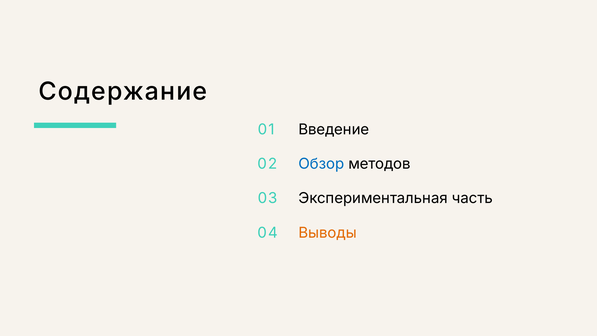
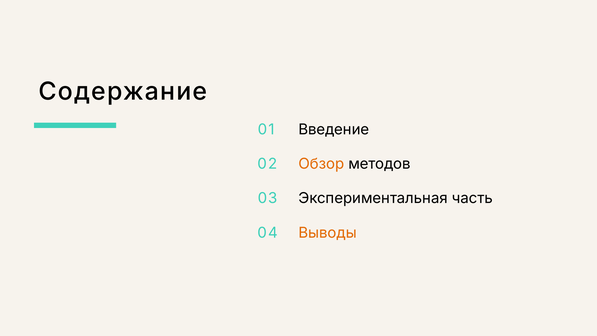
Обзор colour: blue -> orange (321, 164)
